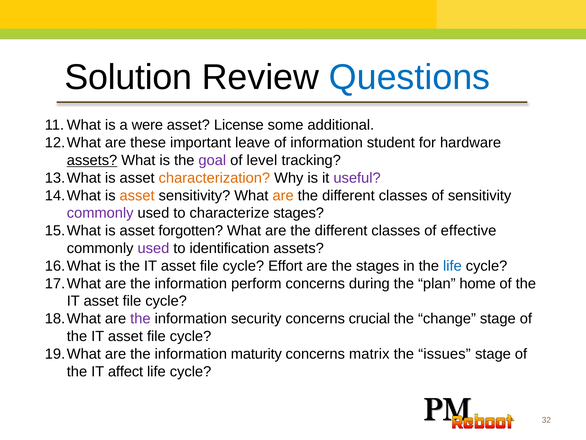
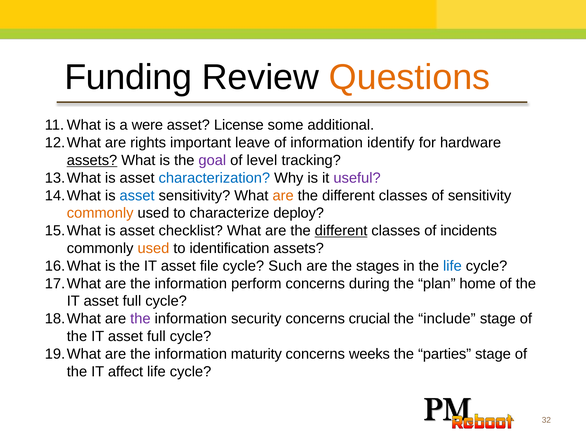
Solution: Solution -> Funding (128, 77)
Questions colour: blue -> orange (410, 77)
these: these -> rights (148, 143)
student: student -> identify (391, 143)
characterization colour: orange -> blue (214, 178)
asset colour: orange -> blue (137, 195)
commonly colour: purple -> orange (100, 213)
characterize stages: stages -> deploy (299, 213)
forgotten: forgotten -> checklist (191, 230)
different underline: none -> present (341, 230)
effective: effective -> incidents (469, 230)
used colour: purple -> orange (153, 248)
Effort: Effort -> Such (285, 266)
file: file -> full (132, 301)
change: change -> include (447, 318)
file: file -> full (156, 336)
matrix: matrix -> weeks (369, 354)
issues: issues -> parties (445, 354)
